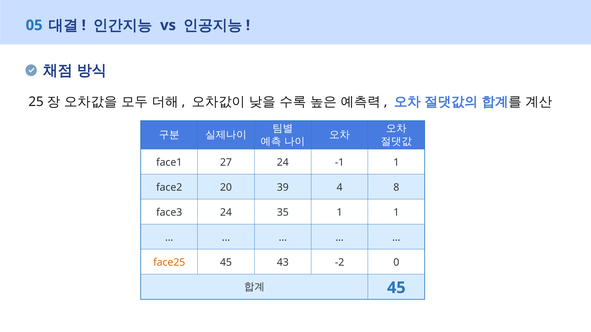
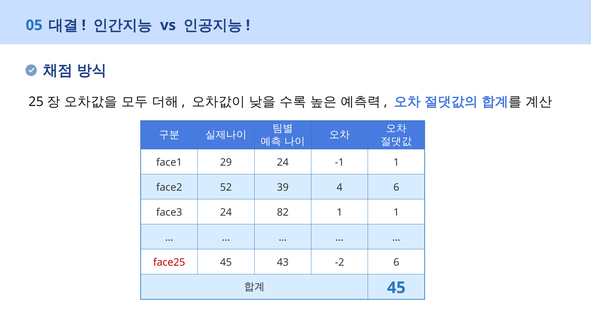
27: 27 -> 29 (226, 162)
20: 20 -> 52 (226, 188)
4 8: 8 -> 6 (396, 188)
35: 35 -> 82 (283, 213)
face25 colour: orange -> red (169, 263)
-2 0: 0 -> 6 (396, 263)
